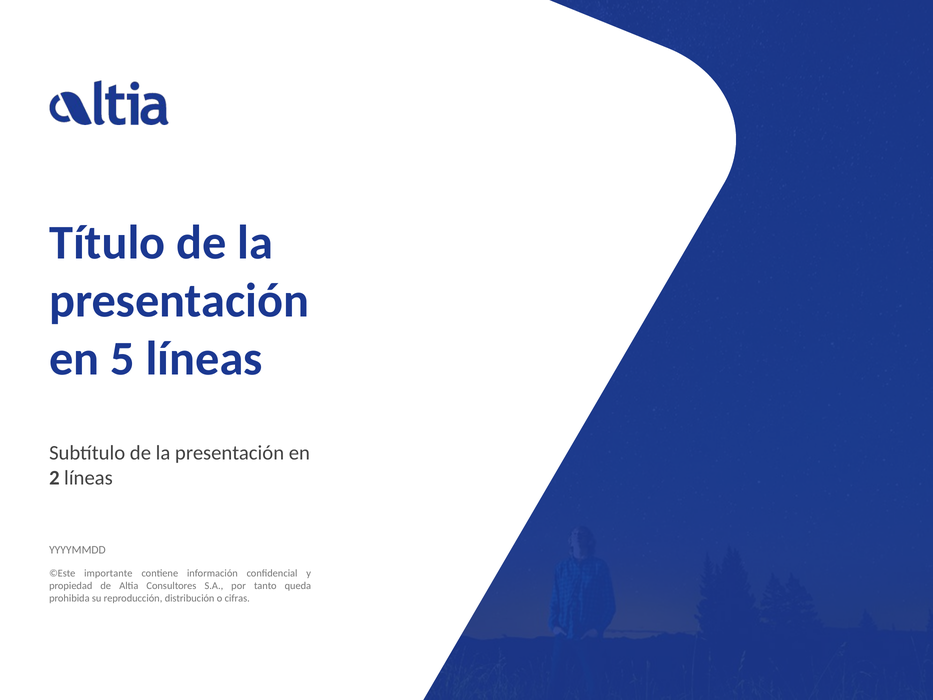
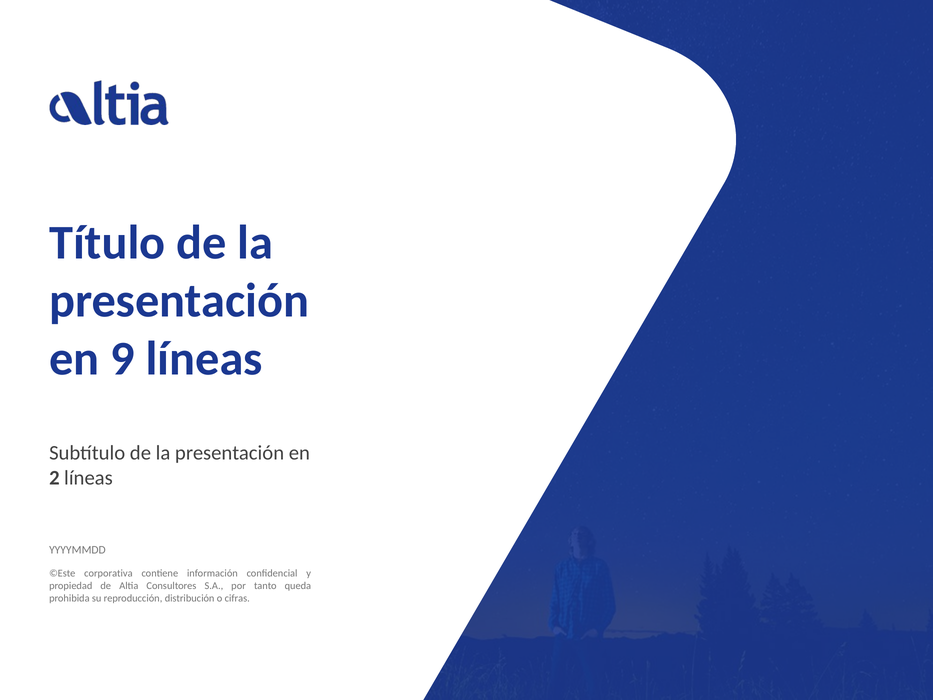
5: 5 -> 9 (123, 359)
importante: importante -> corporativa (108, 573)
